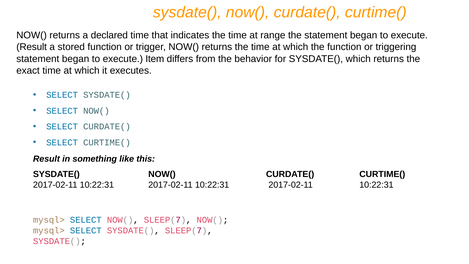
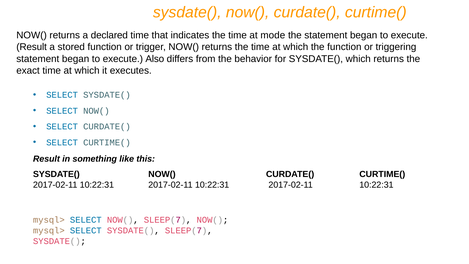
range: range -> mode (273, 35)
Item: Item -> Also (155, 59)
